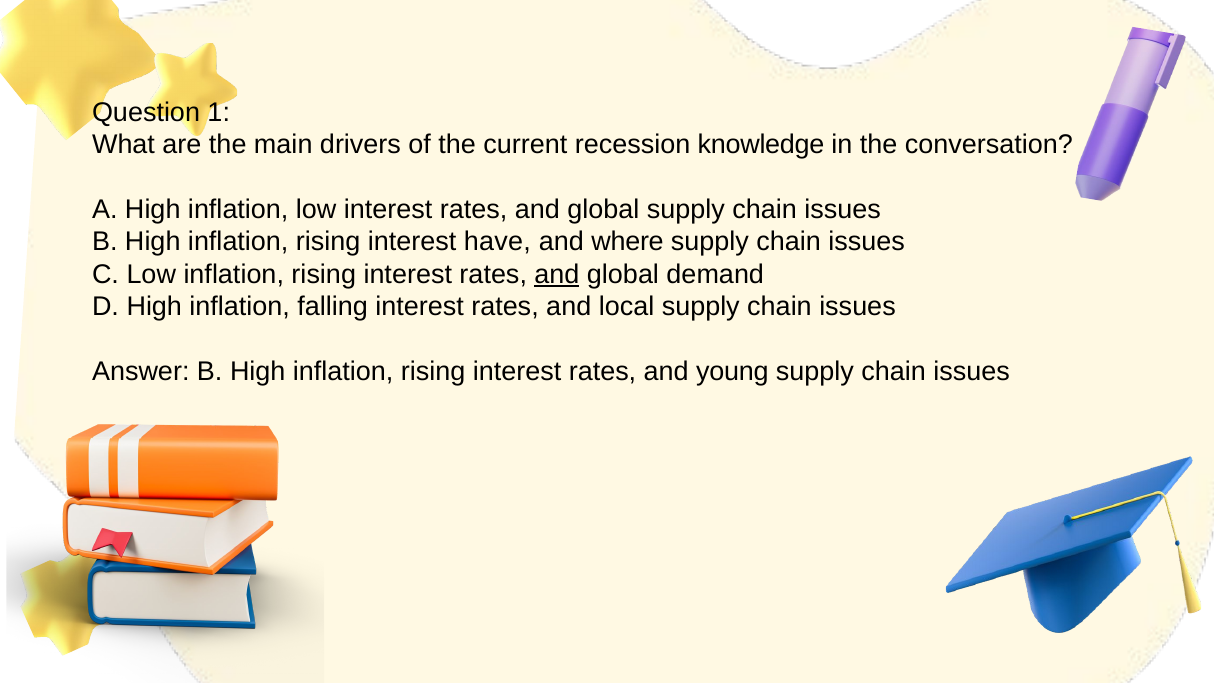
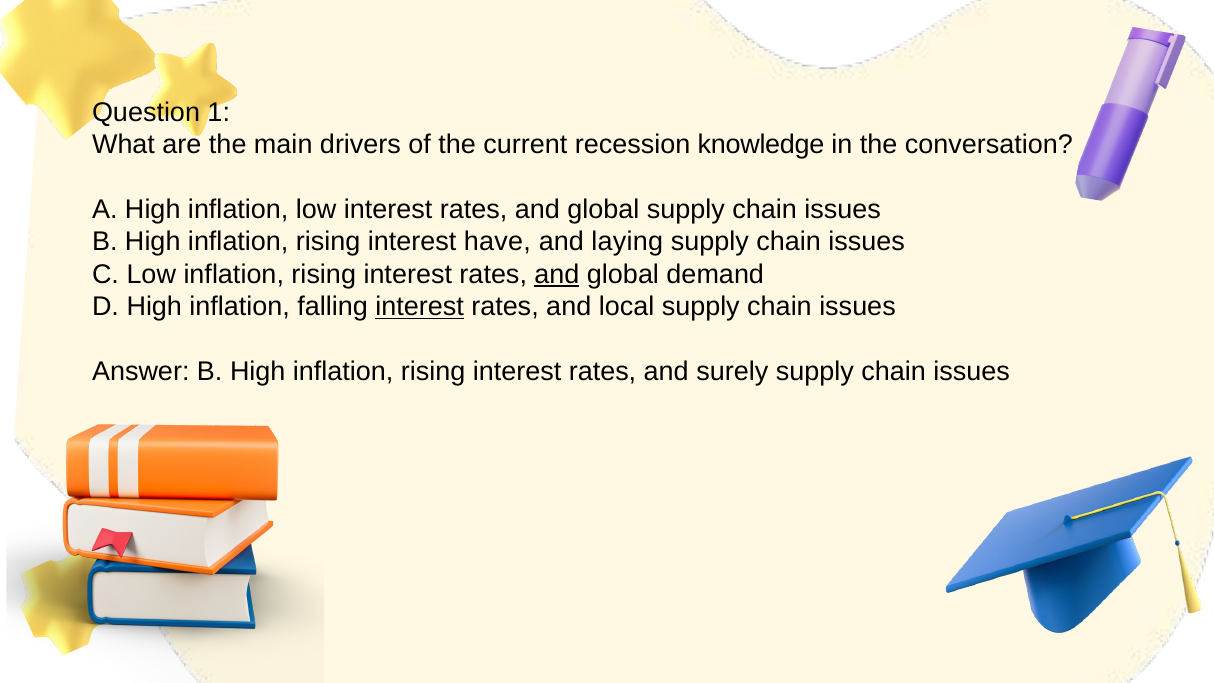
where: where -> laying (627, 242)
interest underline: none -> present (420, 307)
young: young -> surely (732, 372)
